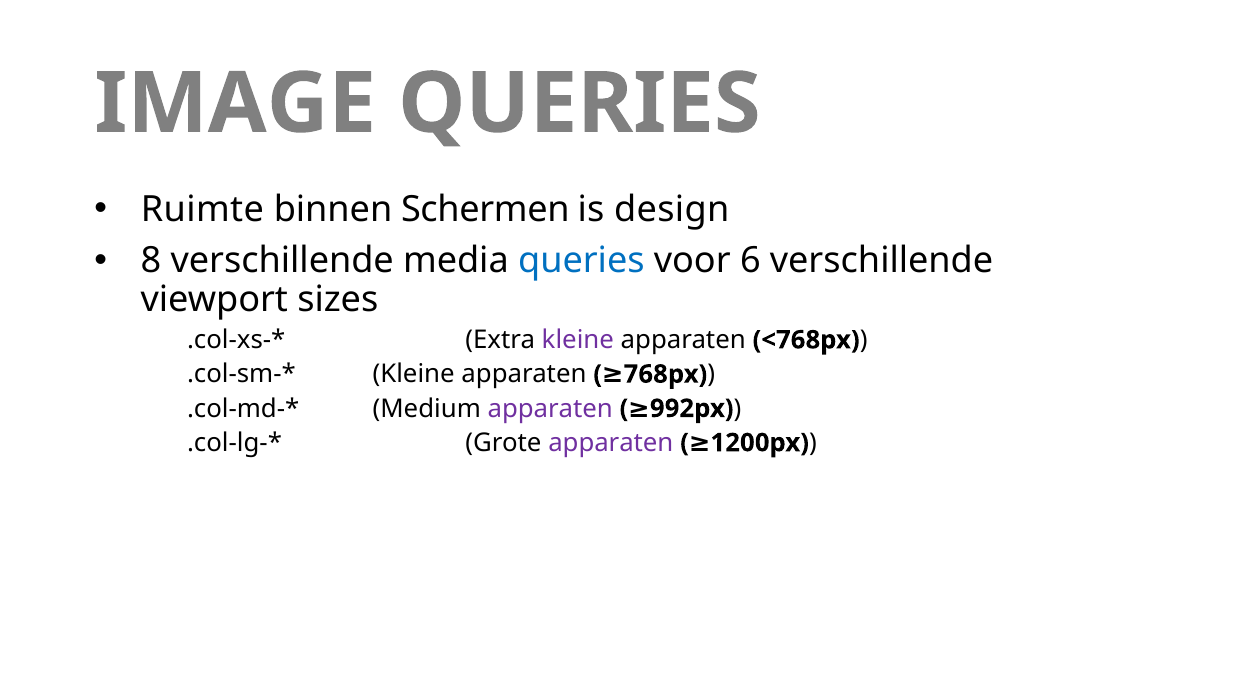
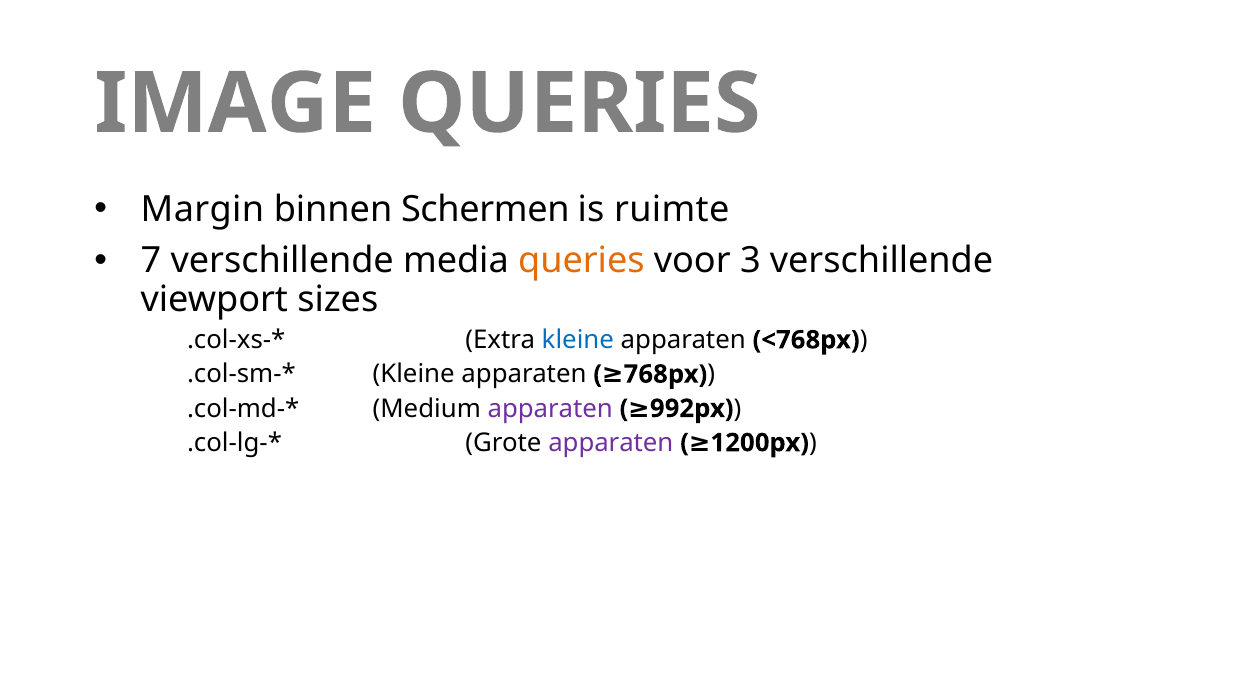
Ruimte: Ruimte -> Margin (202, 209)
design: design -> ruimte (672, 209)
8: 8 -> 7 (151, 261)
queries colour: blue -> orange (581, 261)
6: 6 -> 3 (750, 261)
kleine colour: purple -> blue (578, 340)
